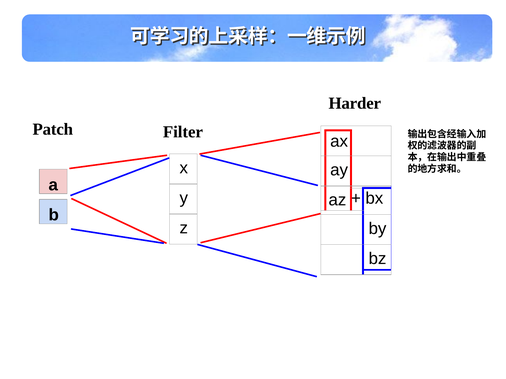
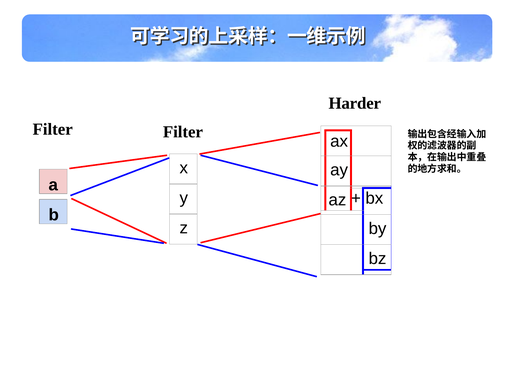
Patch: Patch -> Filter (53, 129)
